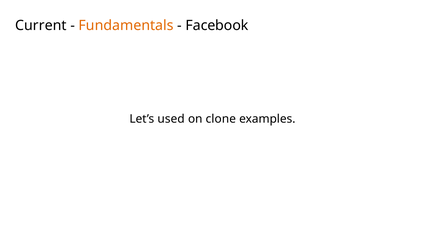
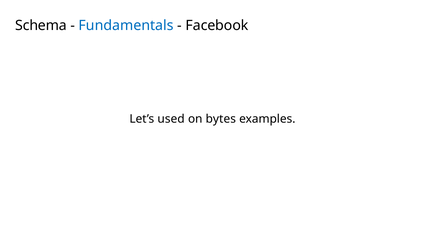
Current: Current -> Schema (41, 26)
Fundamentals colour: orange -> blue (126, 26)
clone: clone -> bytes (221, 119)
